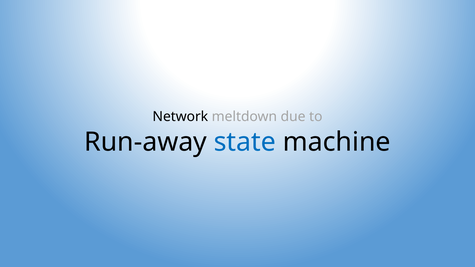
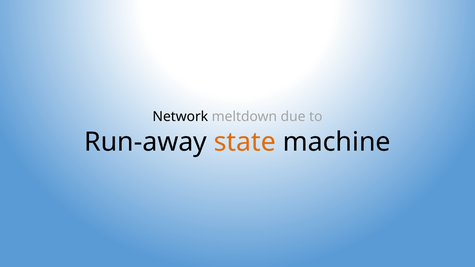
state colour: blue -> orange (245, 142)
